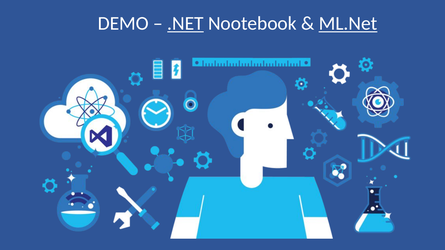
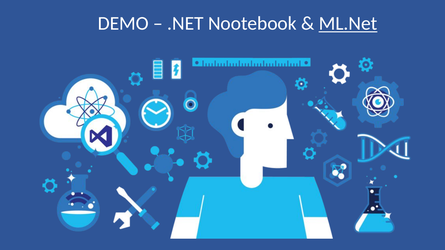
.NET underline: present -> none (185, 24)
